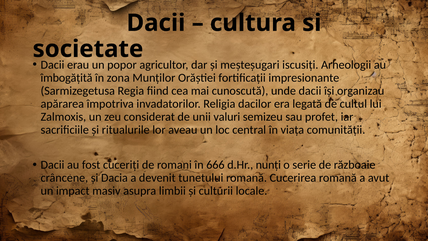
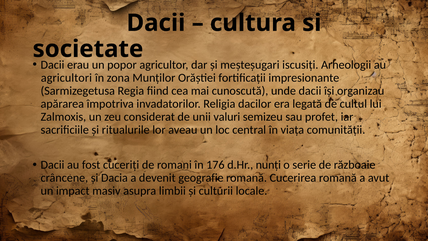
îmbogățită: îmbogățită -> agricultori (66, 78)
666: 666 -> 176 (215, 165)
tunetului: tunetului -> geografie (201, 178)
